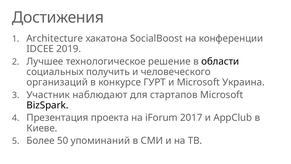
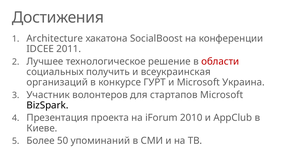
2019: 2019 -> 2011 (69, 49)
области colour: black -> red (220, 61)
человеческого: человеческого -> всеукраинская (176, 72)
наблюдают: наблюдают -> волонтеров (100, 95)
2017: 2017 -> 2010 (191, 118)
